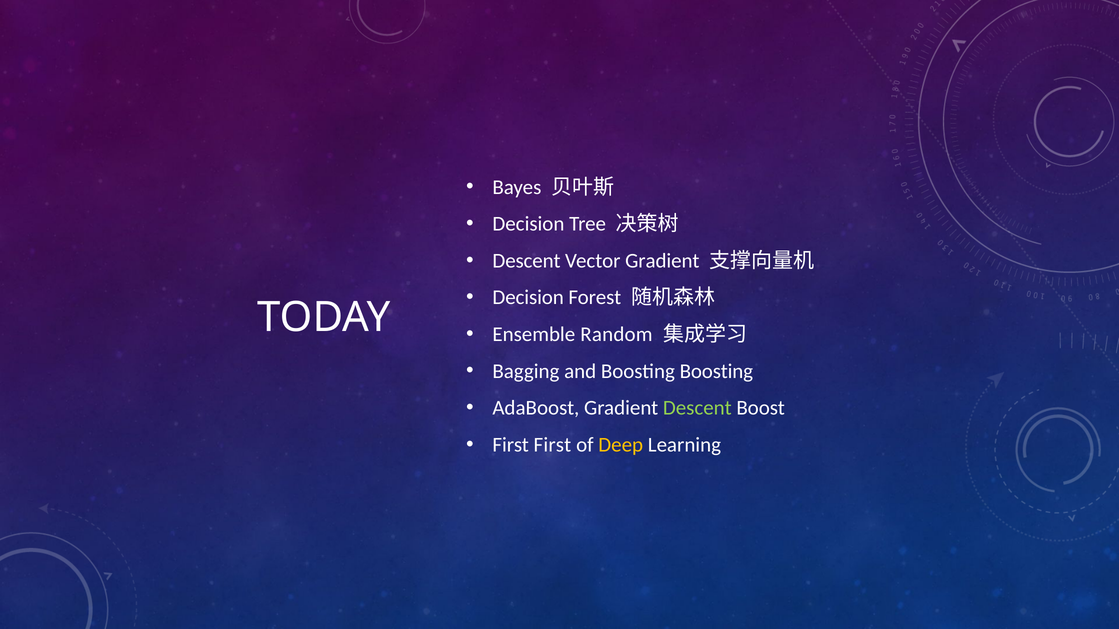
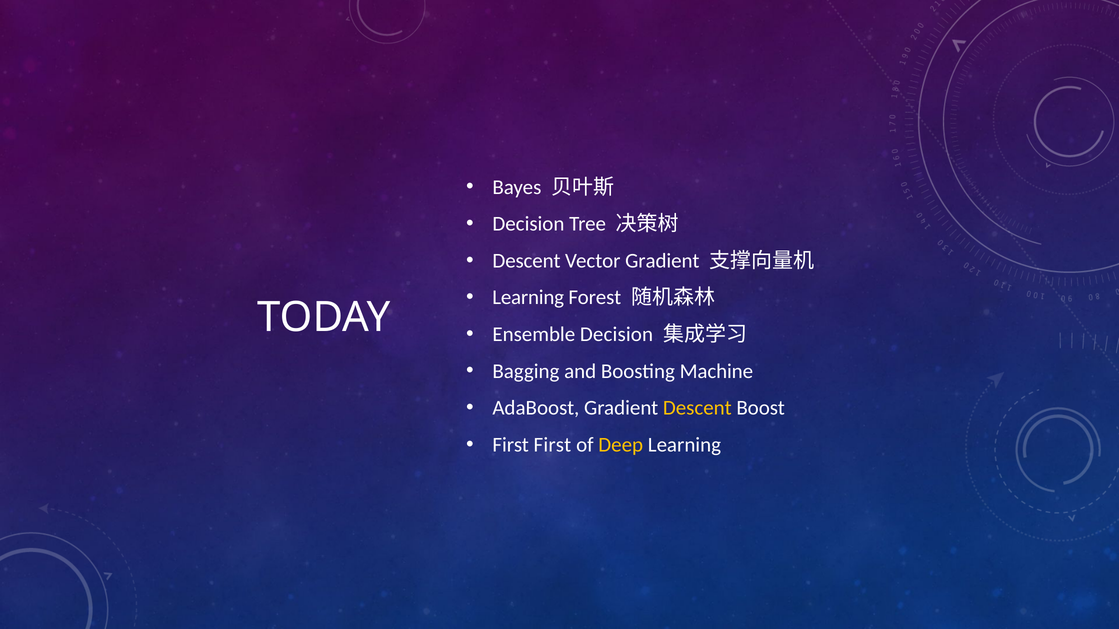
Decision: Decision -> Learning (528, 298)
Ensemble Random: Random -> Decision (616, 335)
Boosting Boosting: Boosting -> Machine (716, 371)
Descent colour: light green -> yellow (697, 408)
